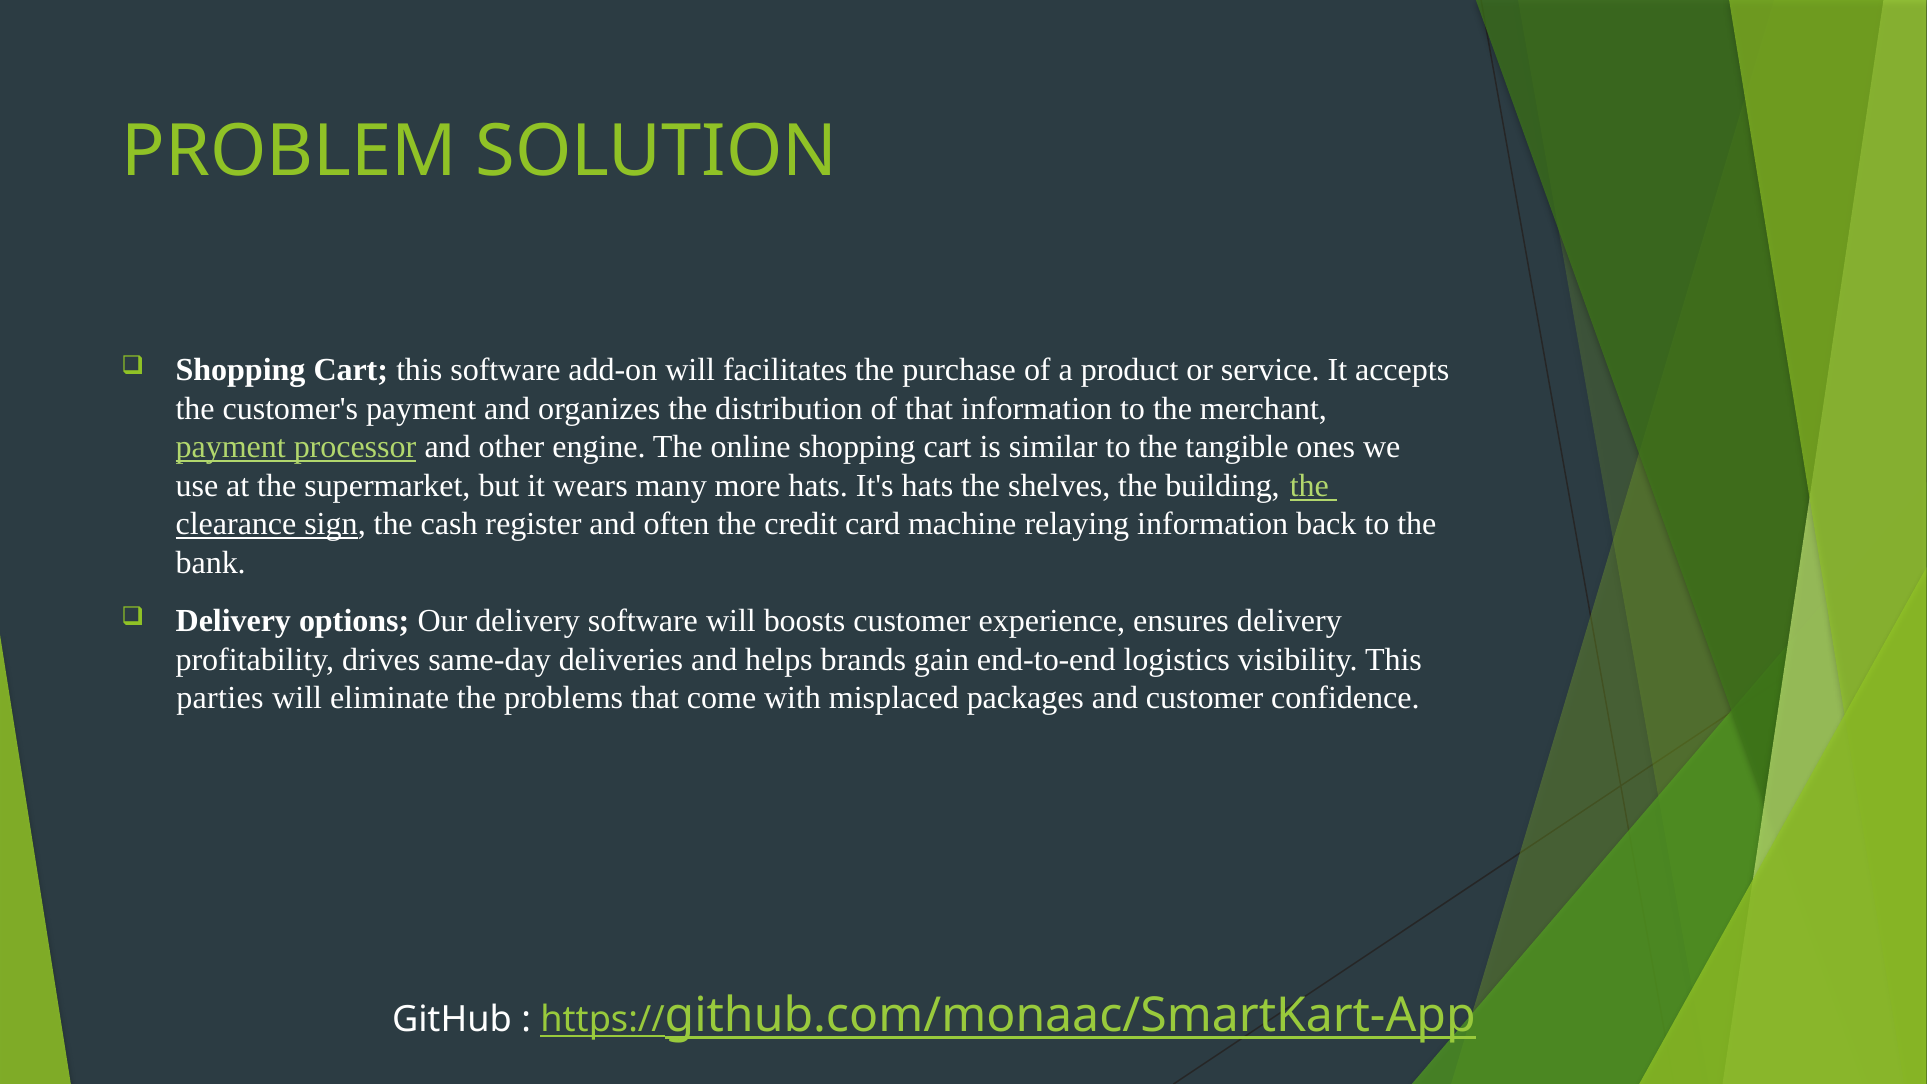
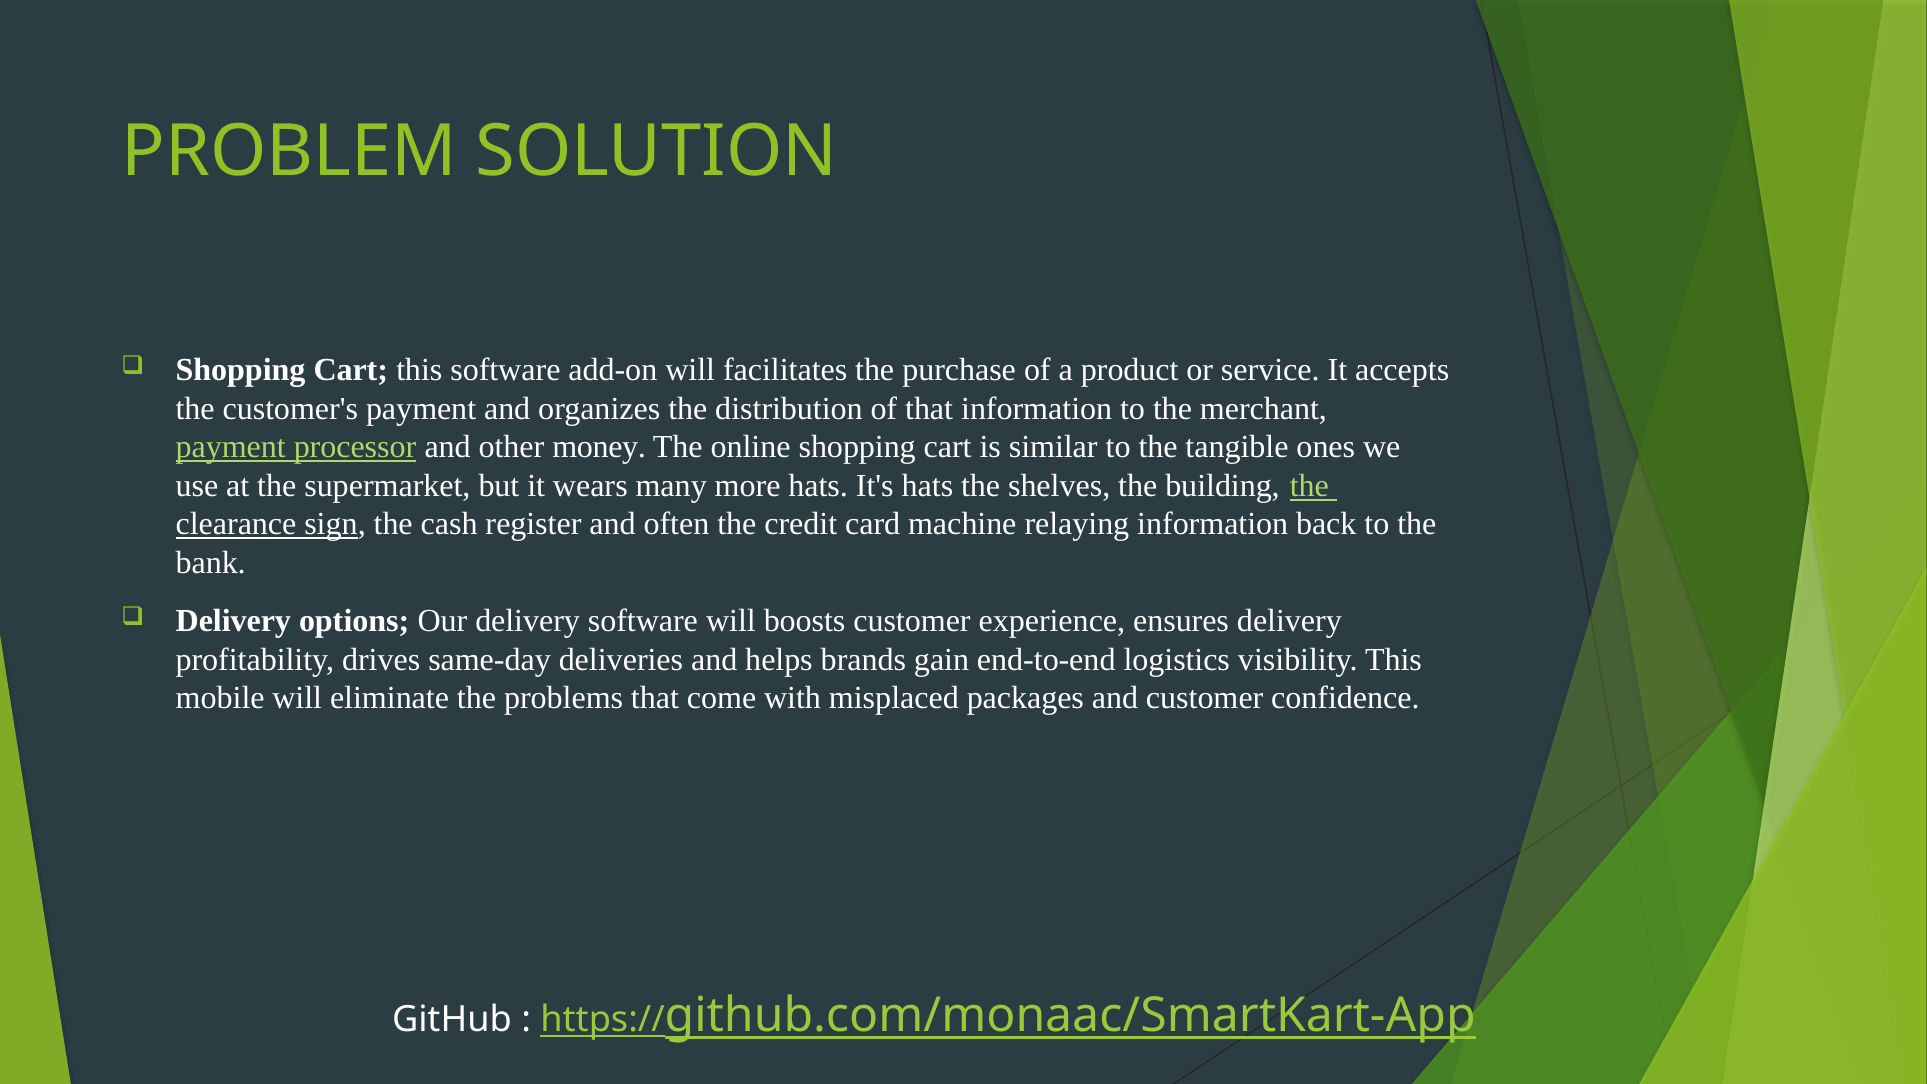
engine: engine -> money (599, 447)
parties: parties -> mobile (220, 698)
